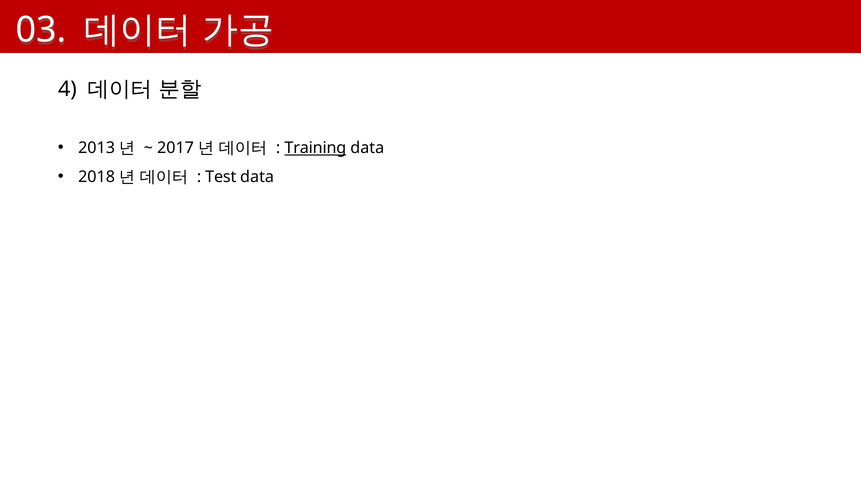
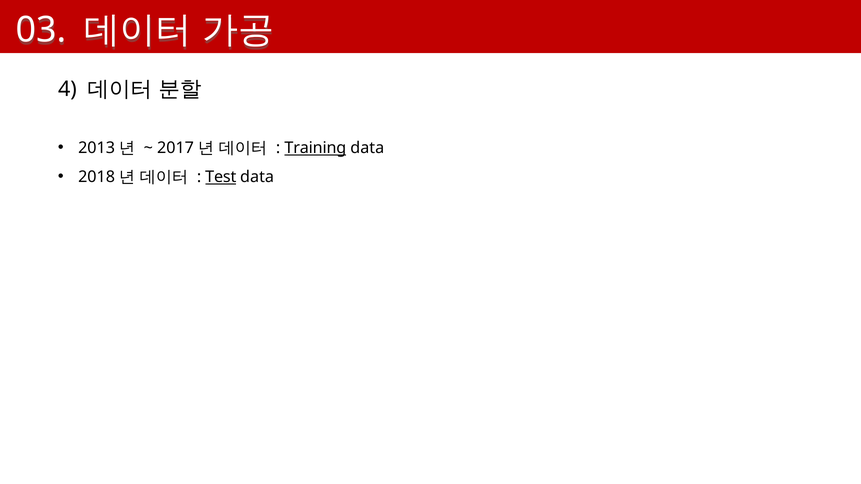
Test underline: none -> present (221, 177)
